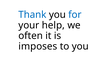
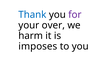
for colour: blue -> purple (75, 15)
help: help -> over (53, 25)
often: often -> harm (31, 36)
